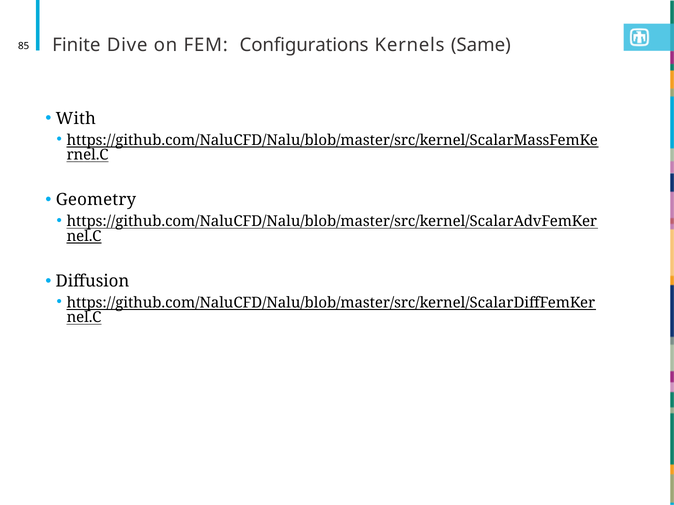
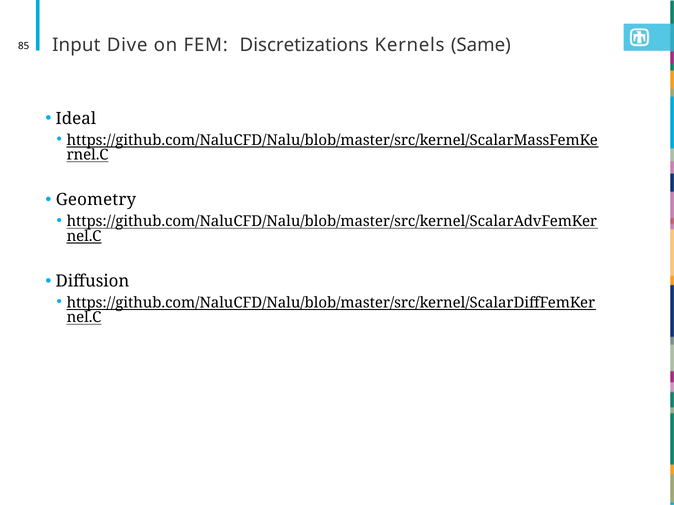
Finite: Finite -> Input (76, 45)
Configurations: Configurations -> Discretizations (304, 45)
With: With -> Ideal (76, 119)
